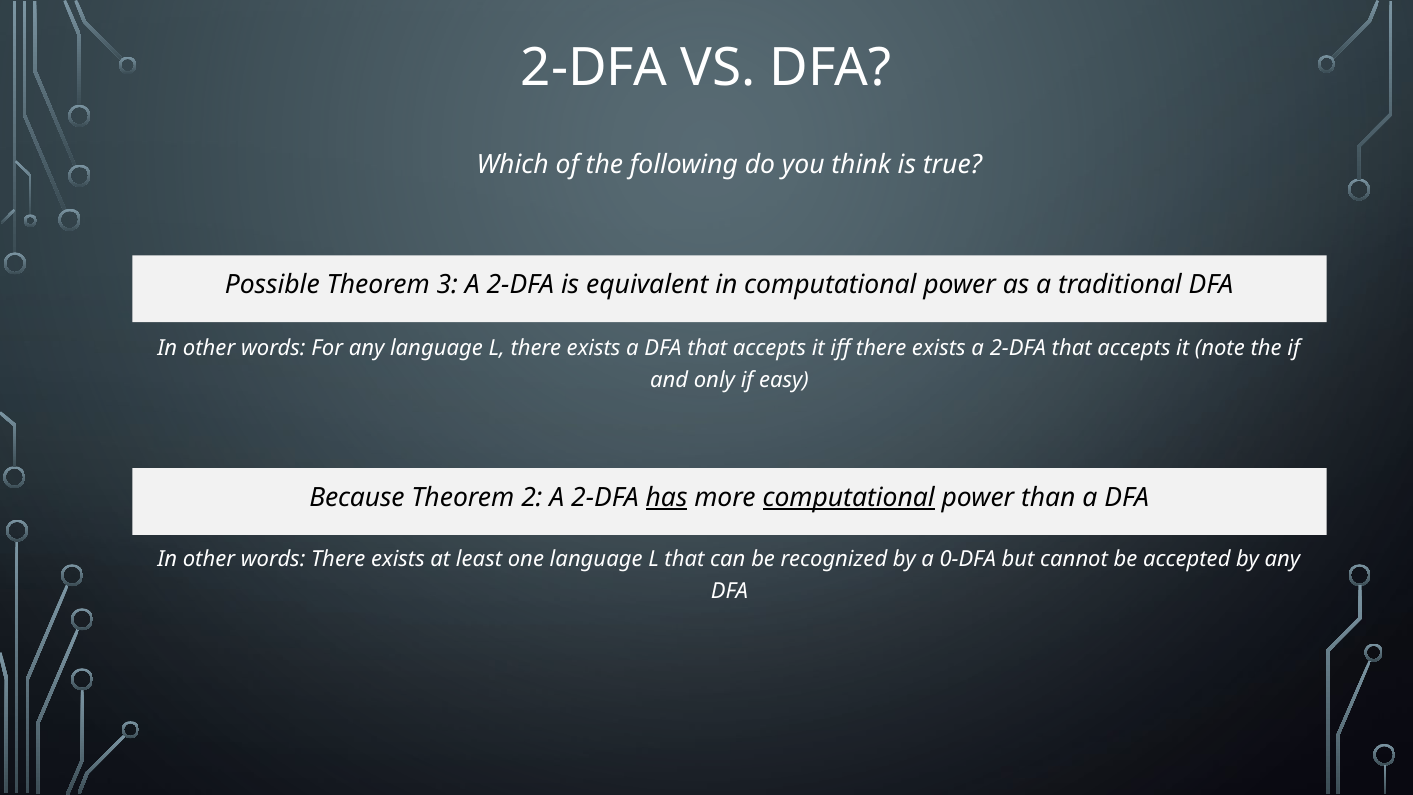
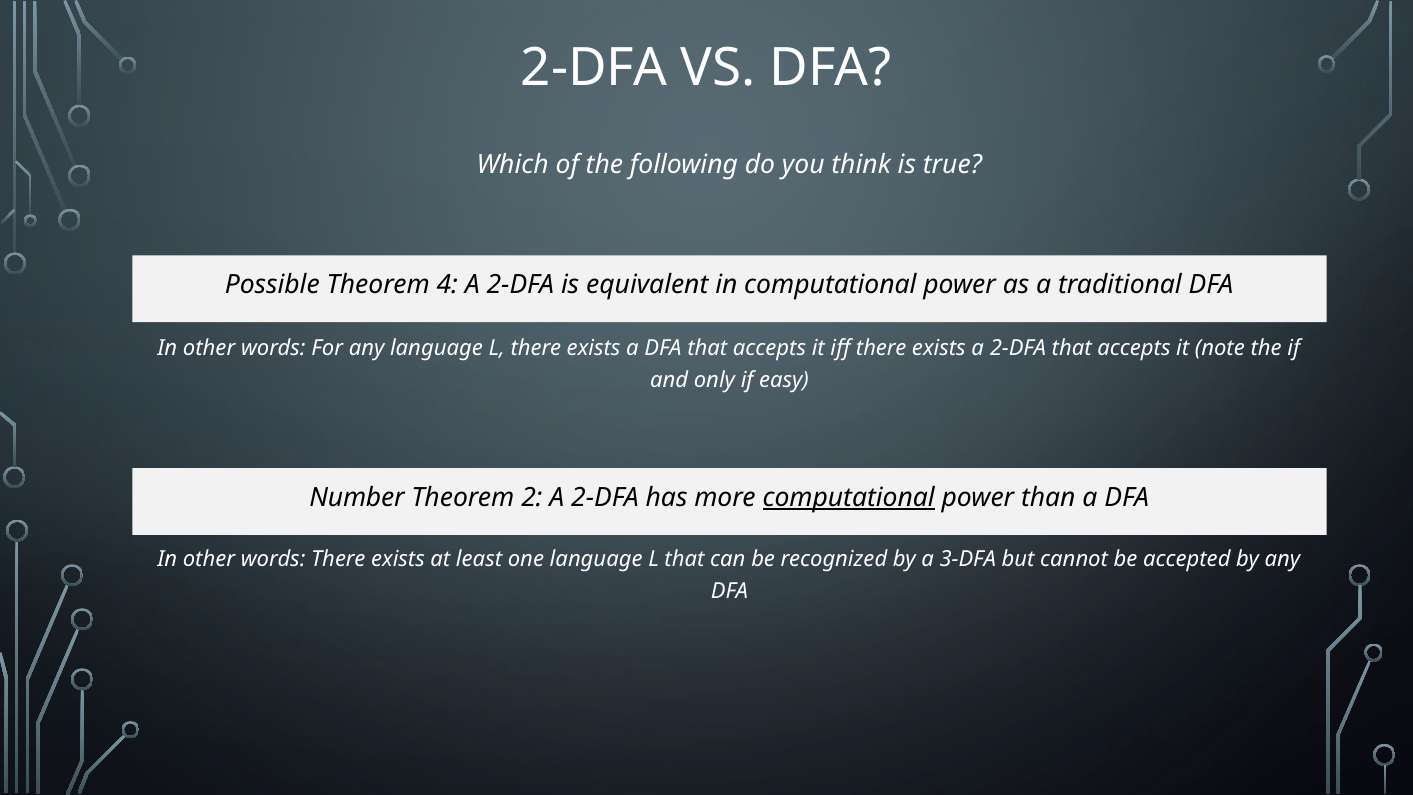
3: 3 -> 4 (447, 285)
Because: Because -> Number (357, 497)
has underline: present -> none (667, 497)
0-DFA: 0-DFA -> 3-DFA (968, 560)
